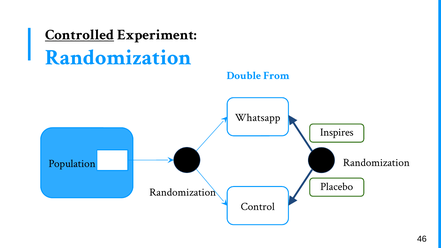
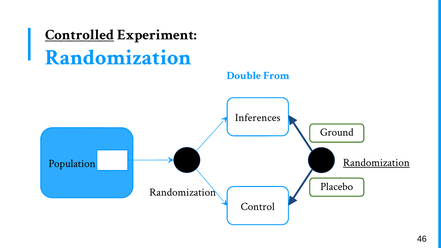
Whatsapp: Whatsapp -> Inferences (258, 118)
Inspires: Inspires -> Ground (337, 132)
Randomization underline: none -> present (376, 163)
